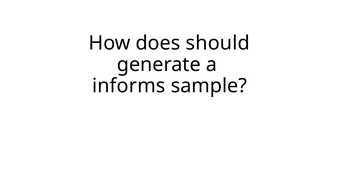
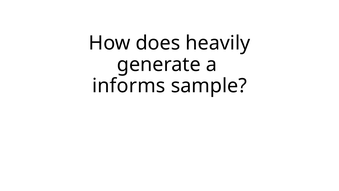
should: should -> heavily (218, 43)
